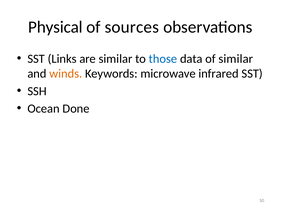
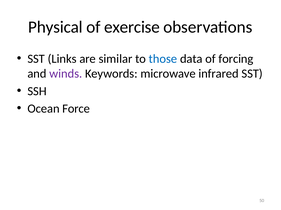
sources: sources -> exercise (132, 27)
of similar: similar -> forcing (236, 59)
winds colour: orange -> purple (66, 74)
Done: Done -> Force (76, 109)
